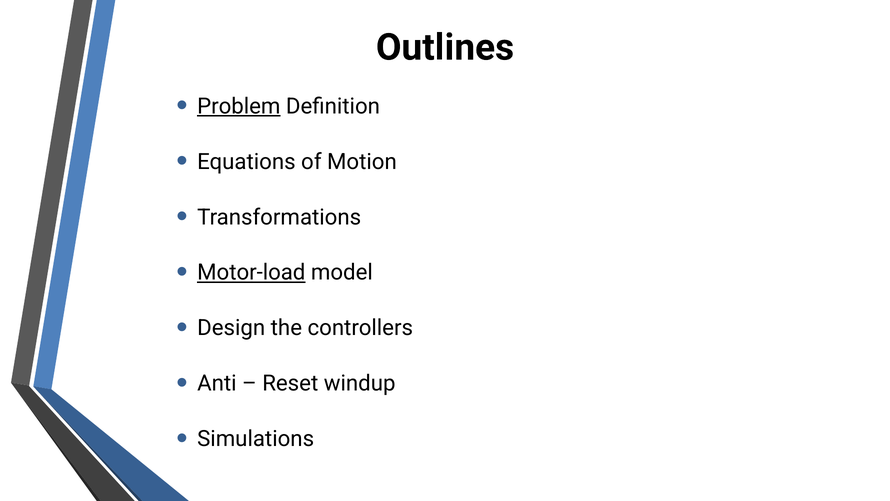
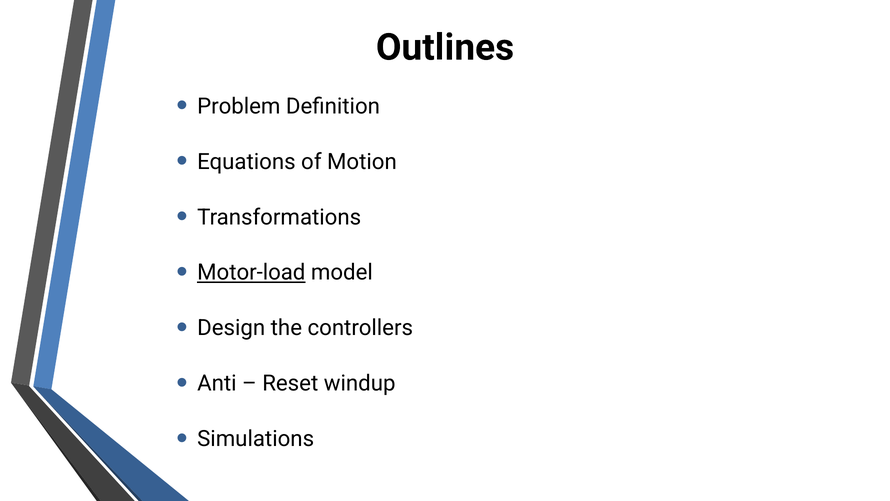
Problem underline: present -> none (239, 106)
